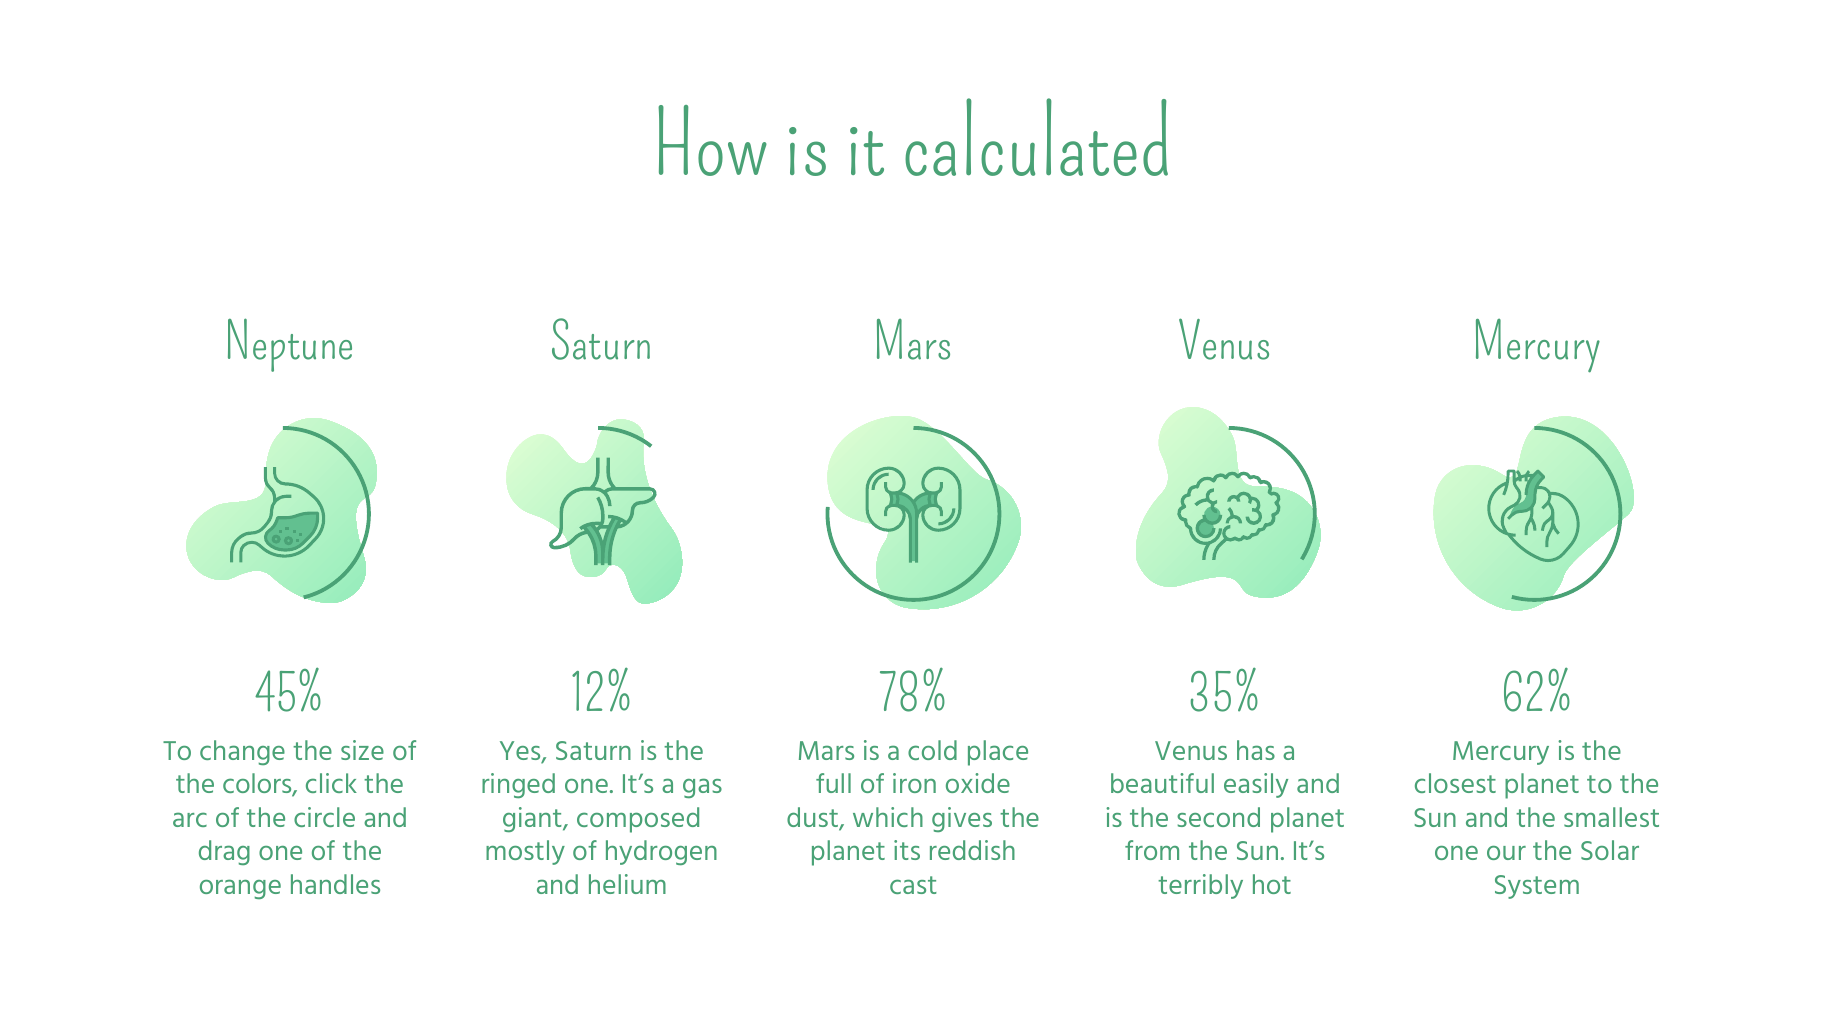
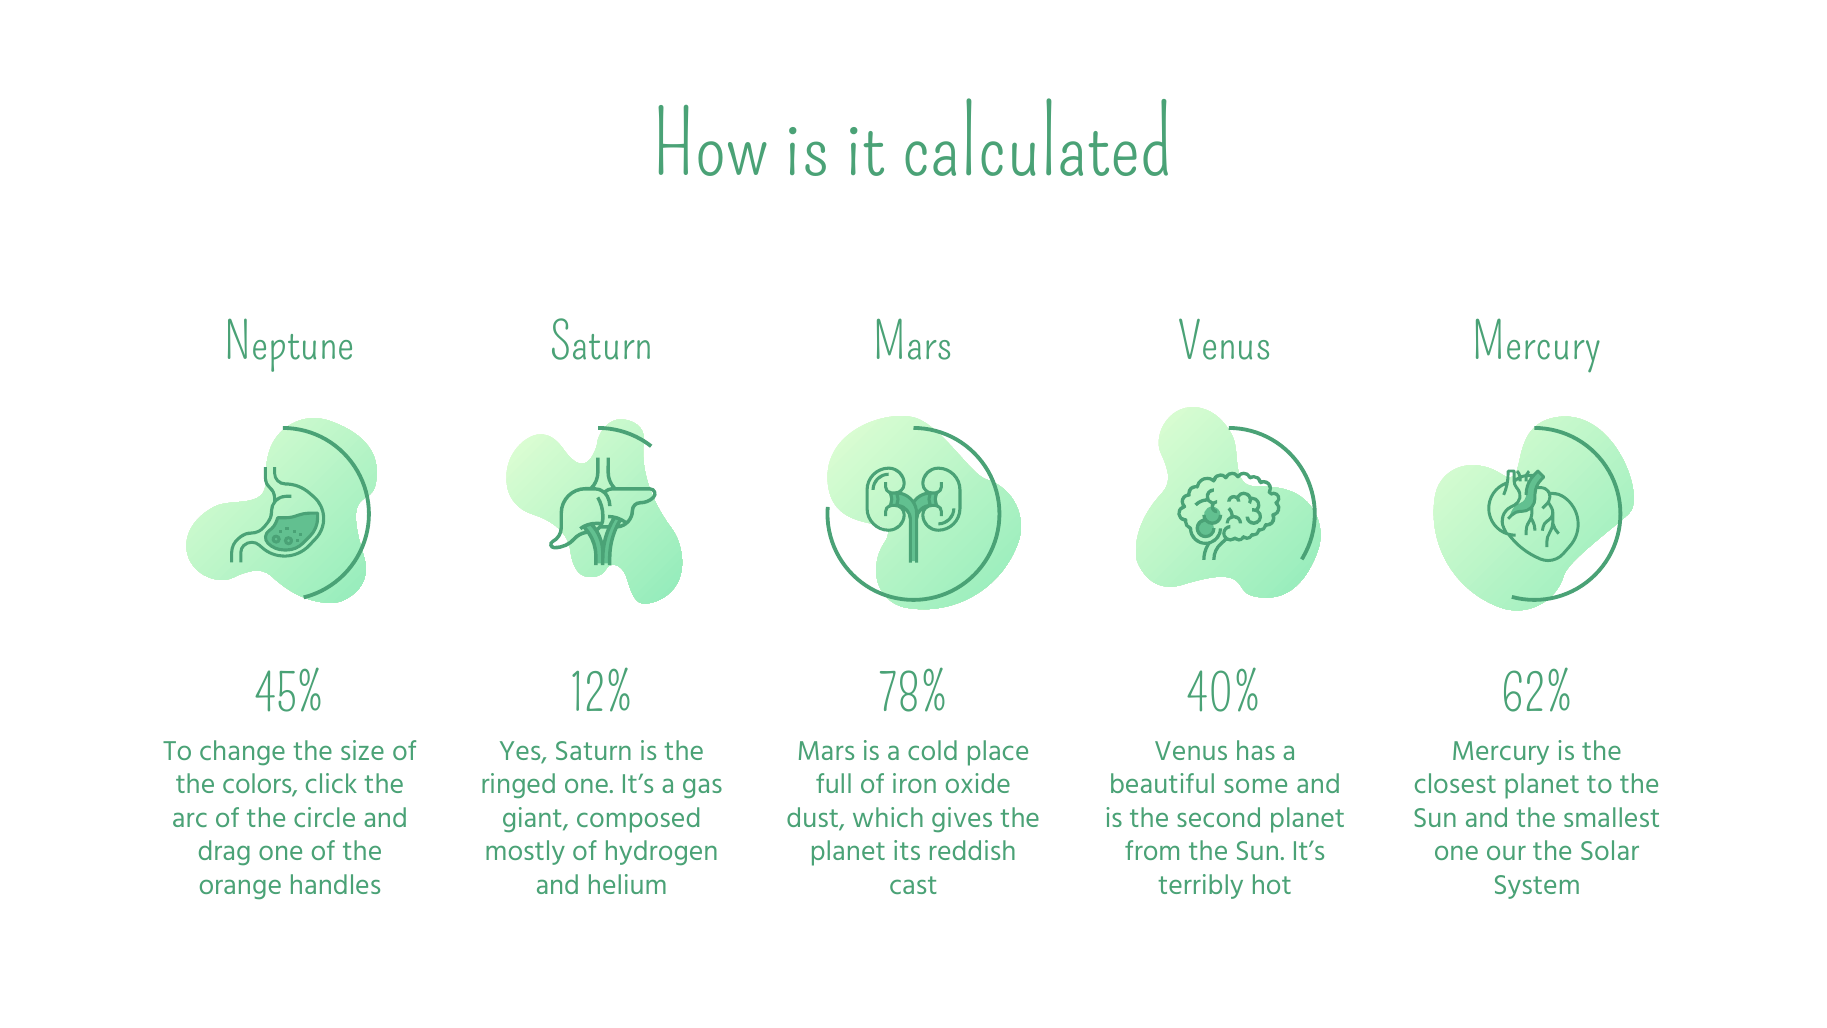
35%: 35% -> 40% (1225, 694)
easily: easily -> some (1256, 784)
